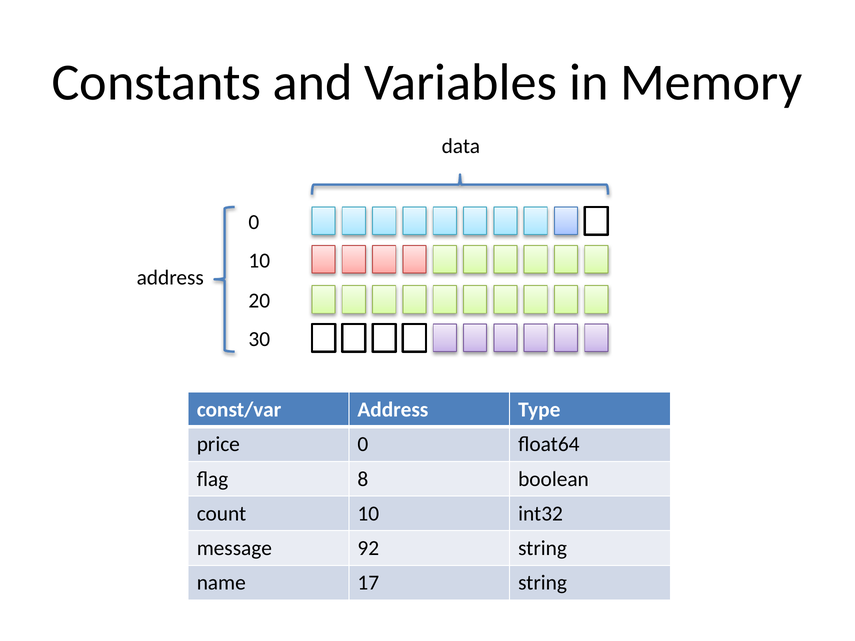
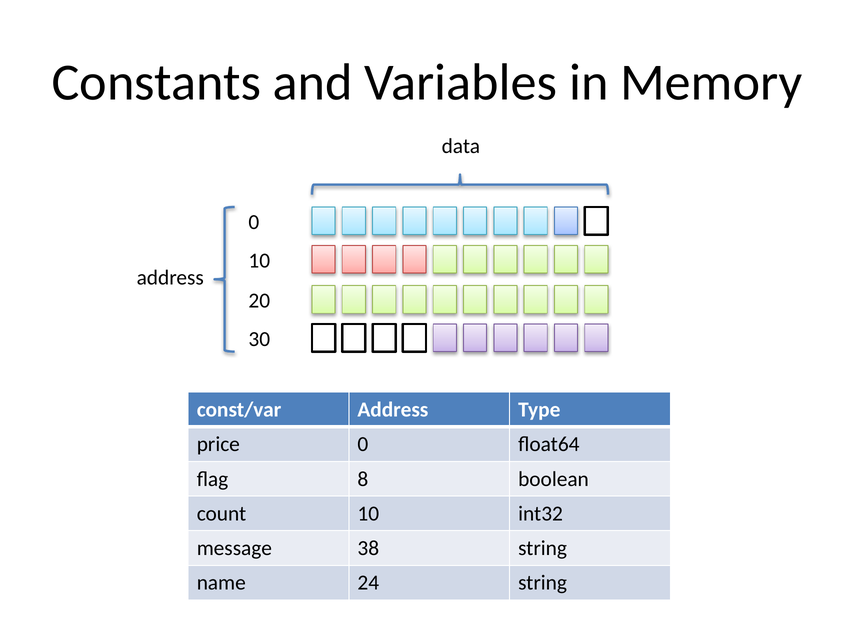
92: 92 -> 38 (368, 548)
17: 17 -> 24 (368, 583)
